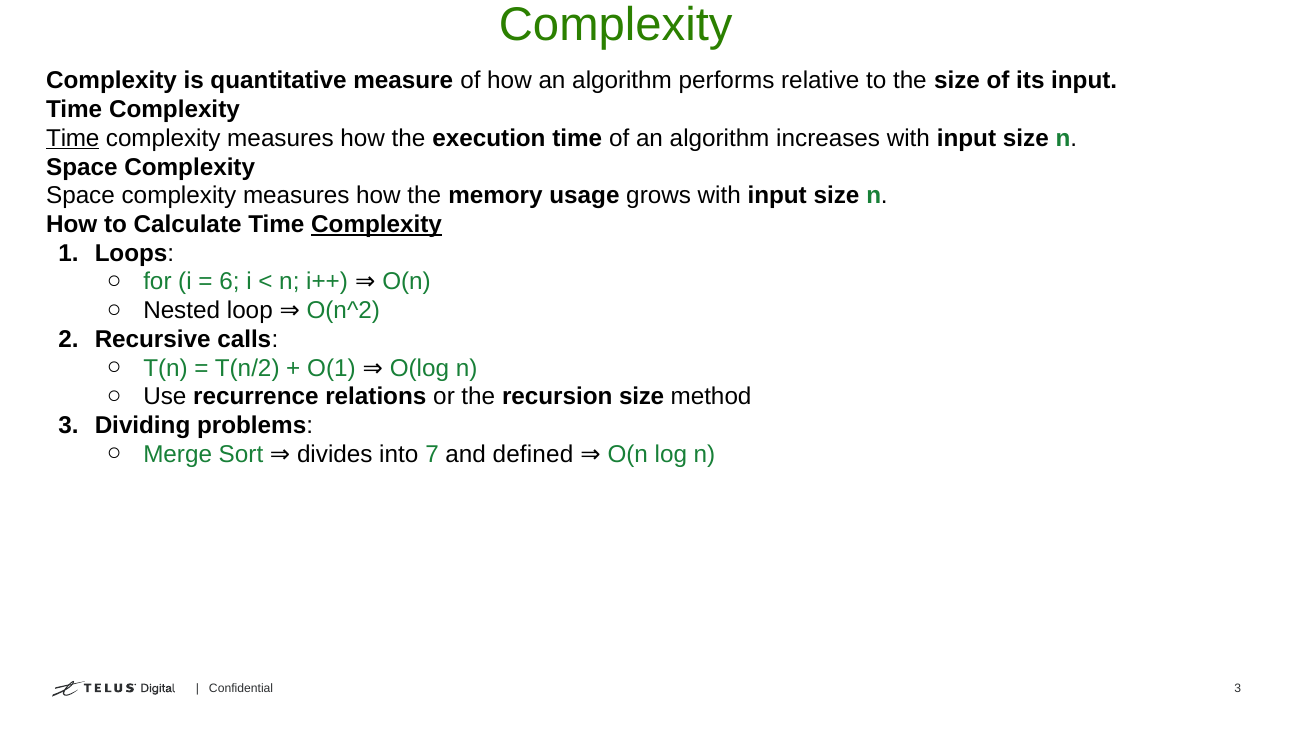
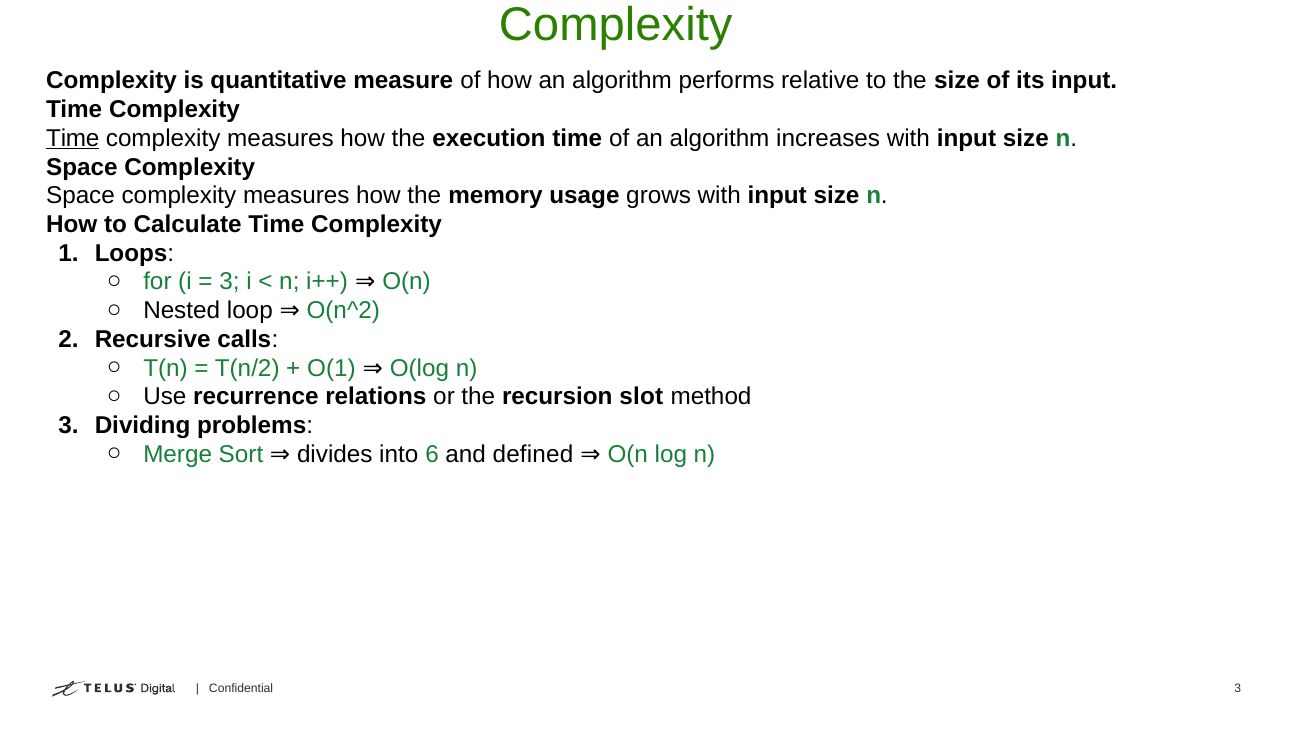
Complexity underline: present -> none (377, 224)
6: 6 -> 3 (229, 282)
recursion size: size -> slot (641, 397)
7: 7 -> 6 (432, 454)
